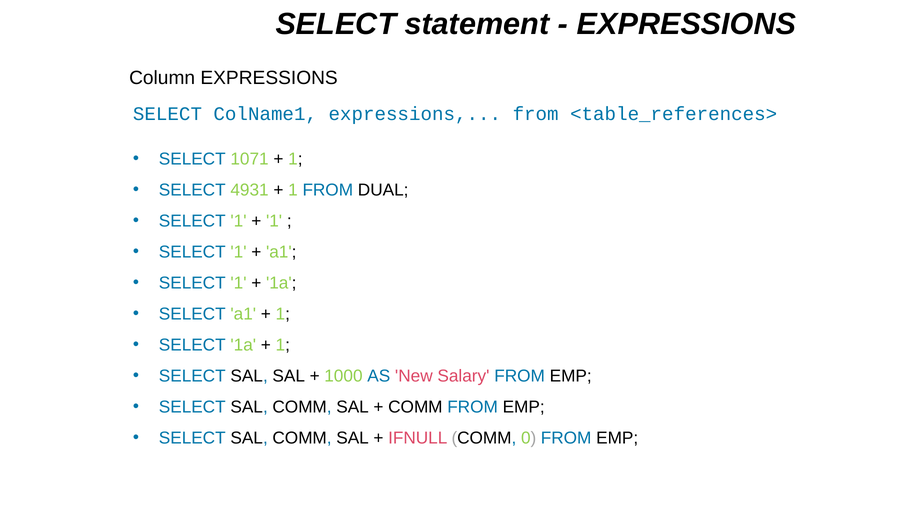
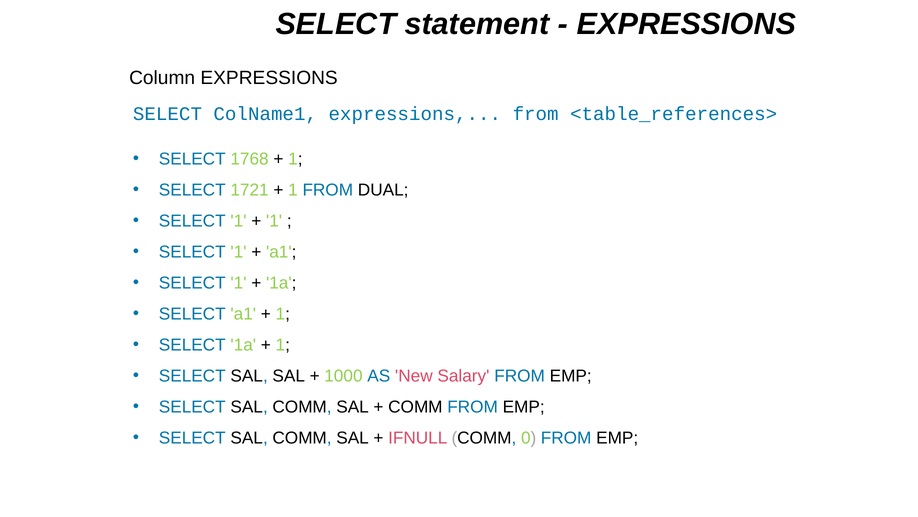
1071: 1071 -> 1768 (250, 159)
4931: 4931 -> 1721 (250, 190)
